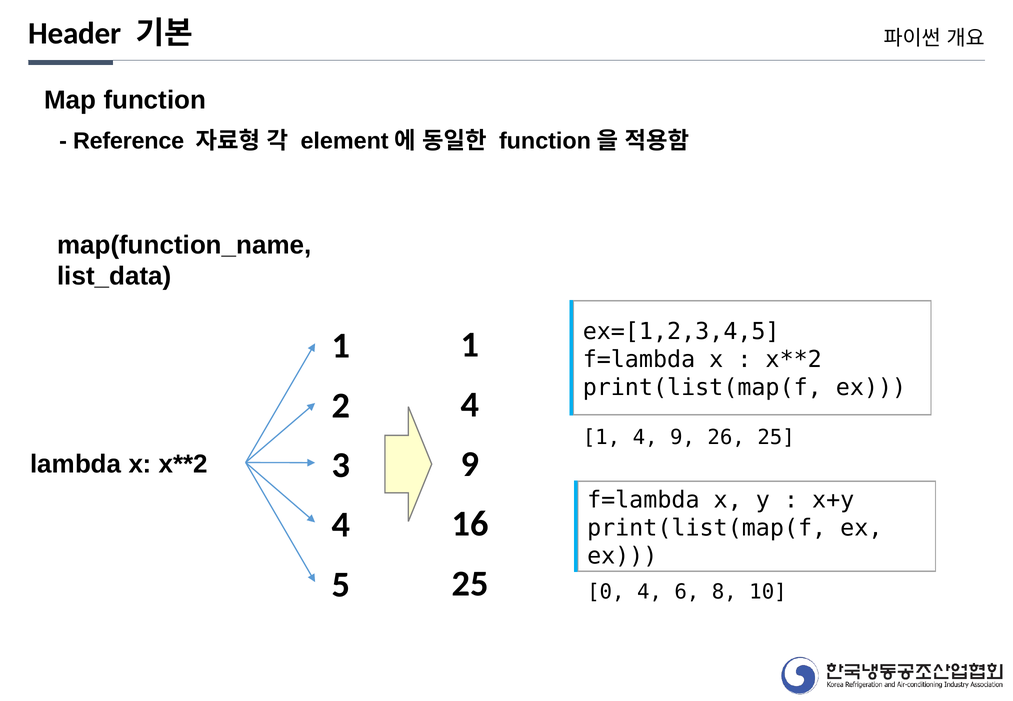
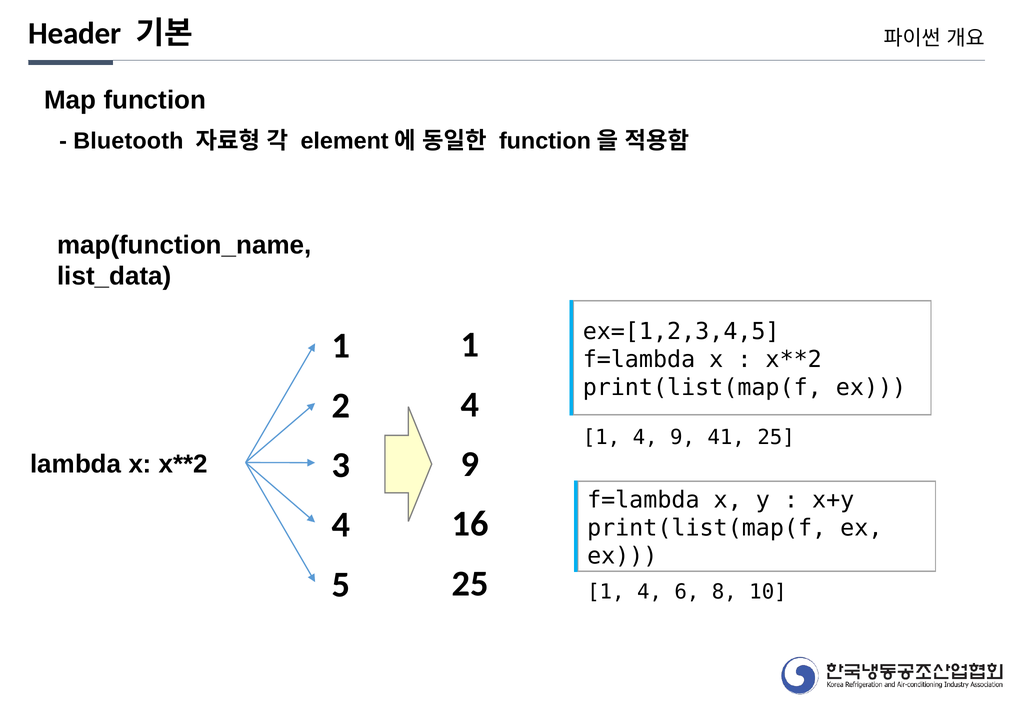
Reference: Reference -> Bluetooth (128, 141)
26: 26 -> 41 (726, 438)
0: 0 -> 1 (606, 592)
